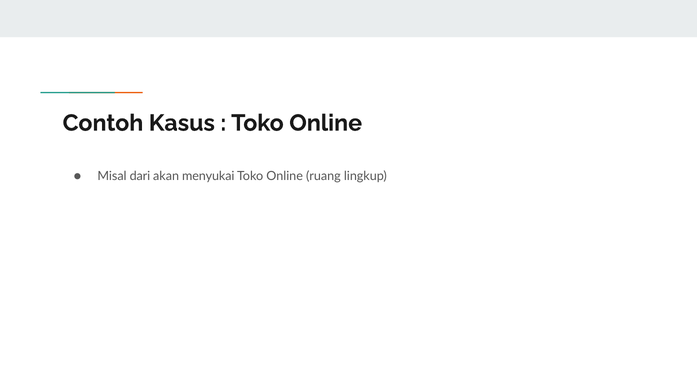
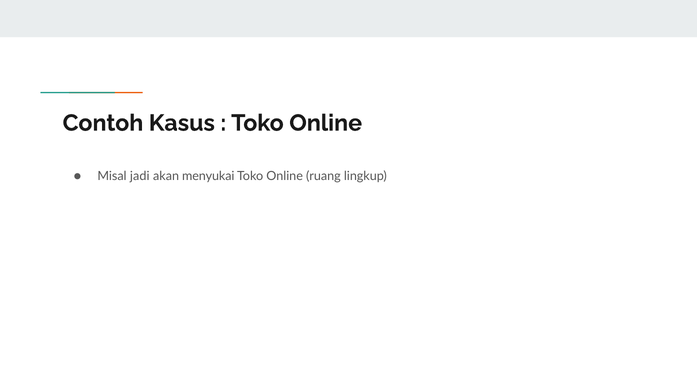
dari: dari -> jadi (140, 176)
